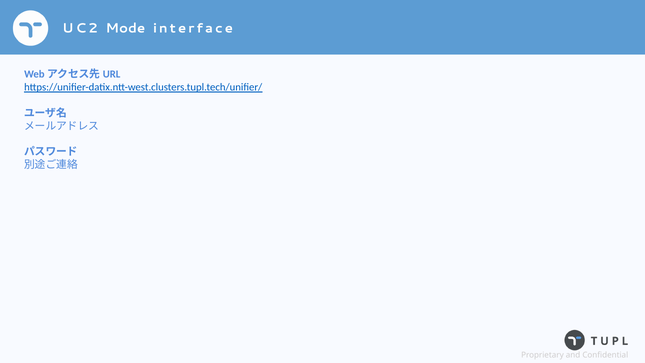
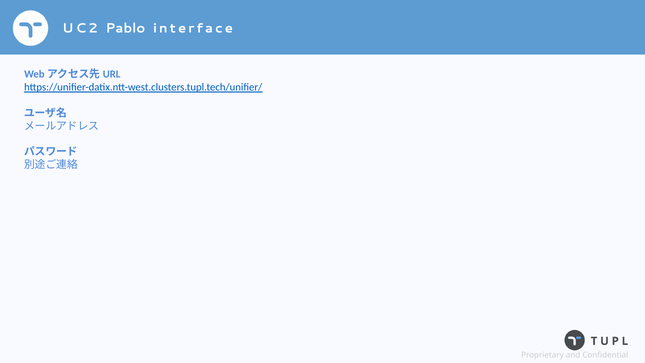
Mode: Mode -> Pablo (125, 28)
